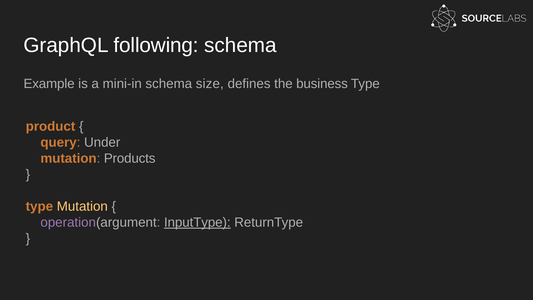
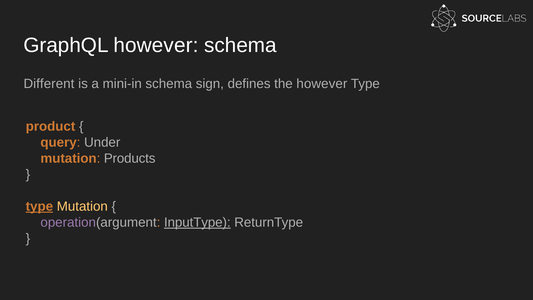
GraphQL following: following -> however (156, 45)
Example: Example -> Different (49, 84)
size: size -> sign (210, 84)
the business: business -> however (322, 84)
type underline: none -> present (39, 206)
